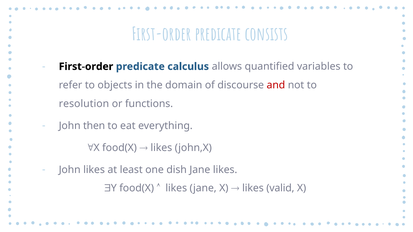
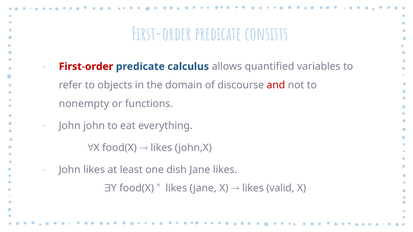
First-order colour: black -> red (86, 67)
resolution: resolution -> nonempty (84, 104)
John then: then -> john (94, 126)
